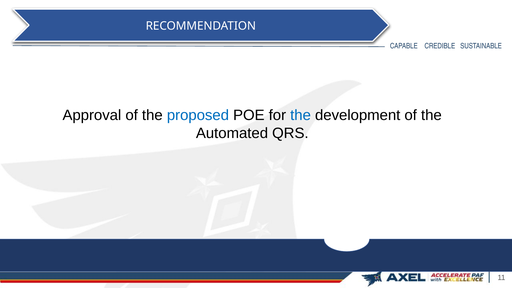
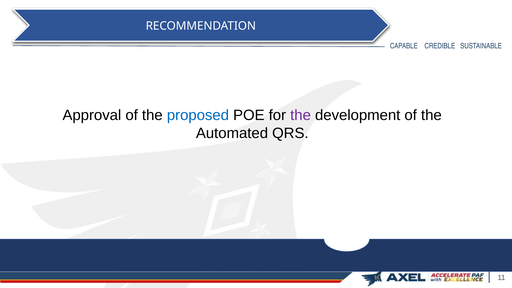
the colour: blue -> purple (301, 115)
